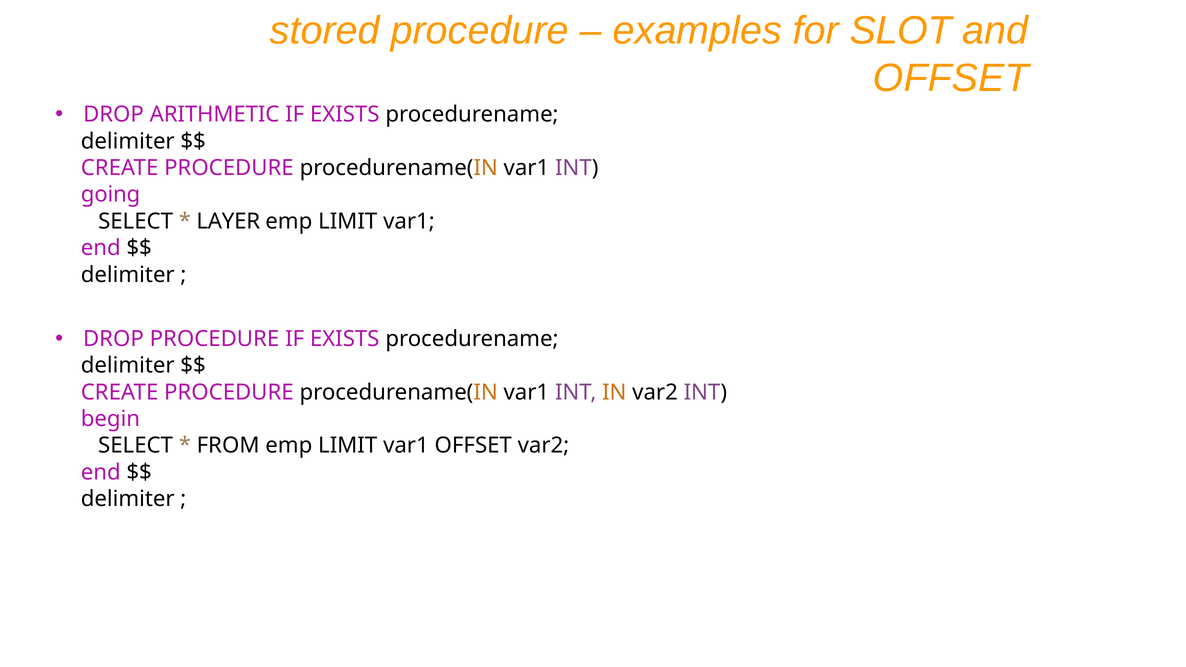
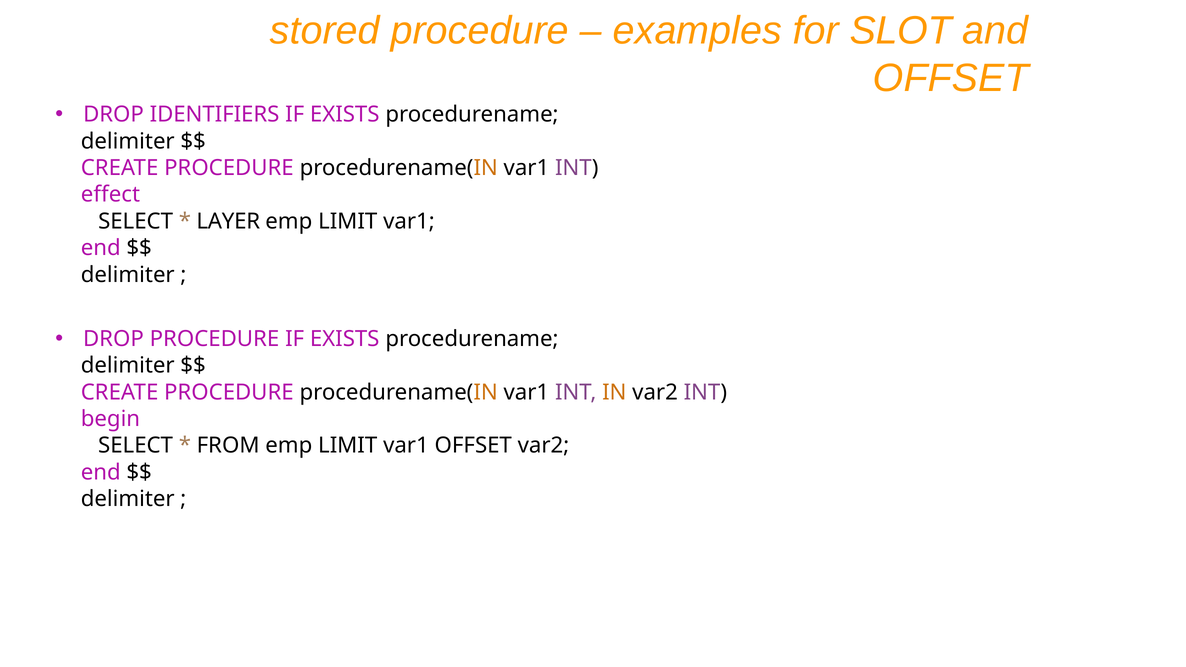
ARITHMETIC: ARITHMETIC -> IDENTIFIERS (215, 115)
going: going -> effect (110, 195)
